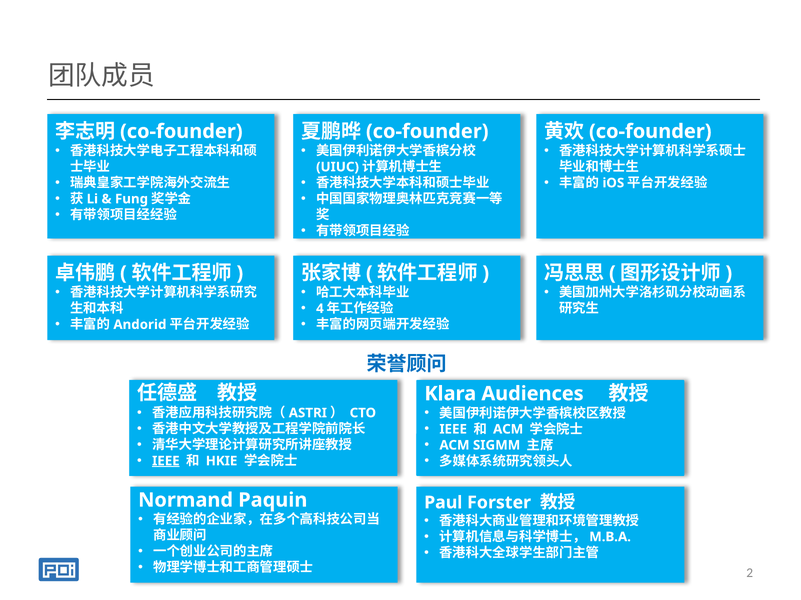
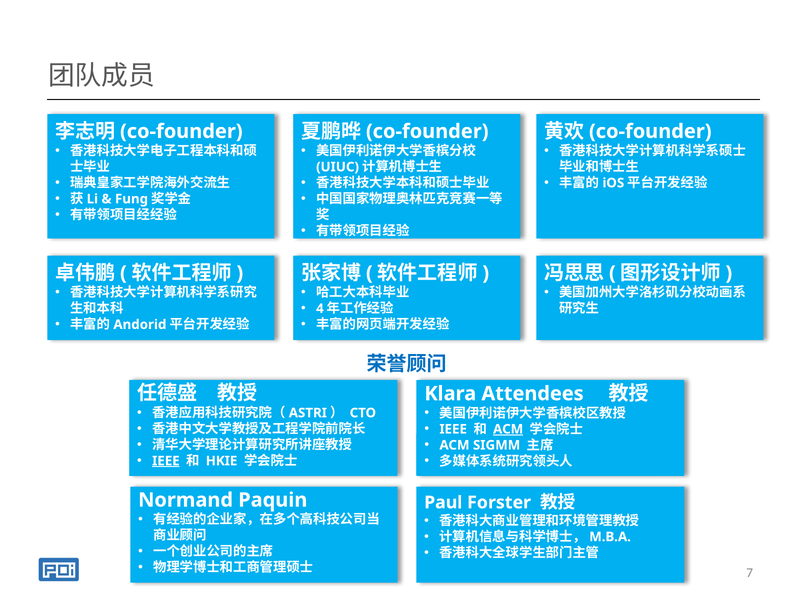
Audiences: Audiences -> Attendees (533, 394)
ACM underline: none -> present (508, 430)
2: 2 -> 7 (750, 574)
